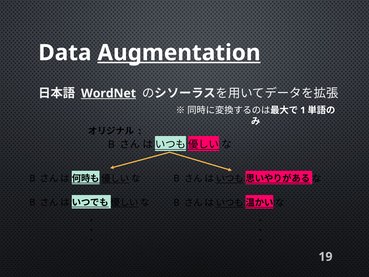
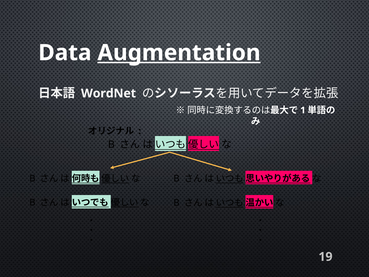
WordNet underline: present -> none (109, 93)
